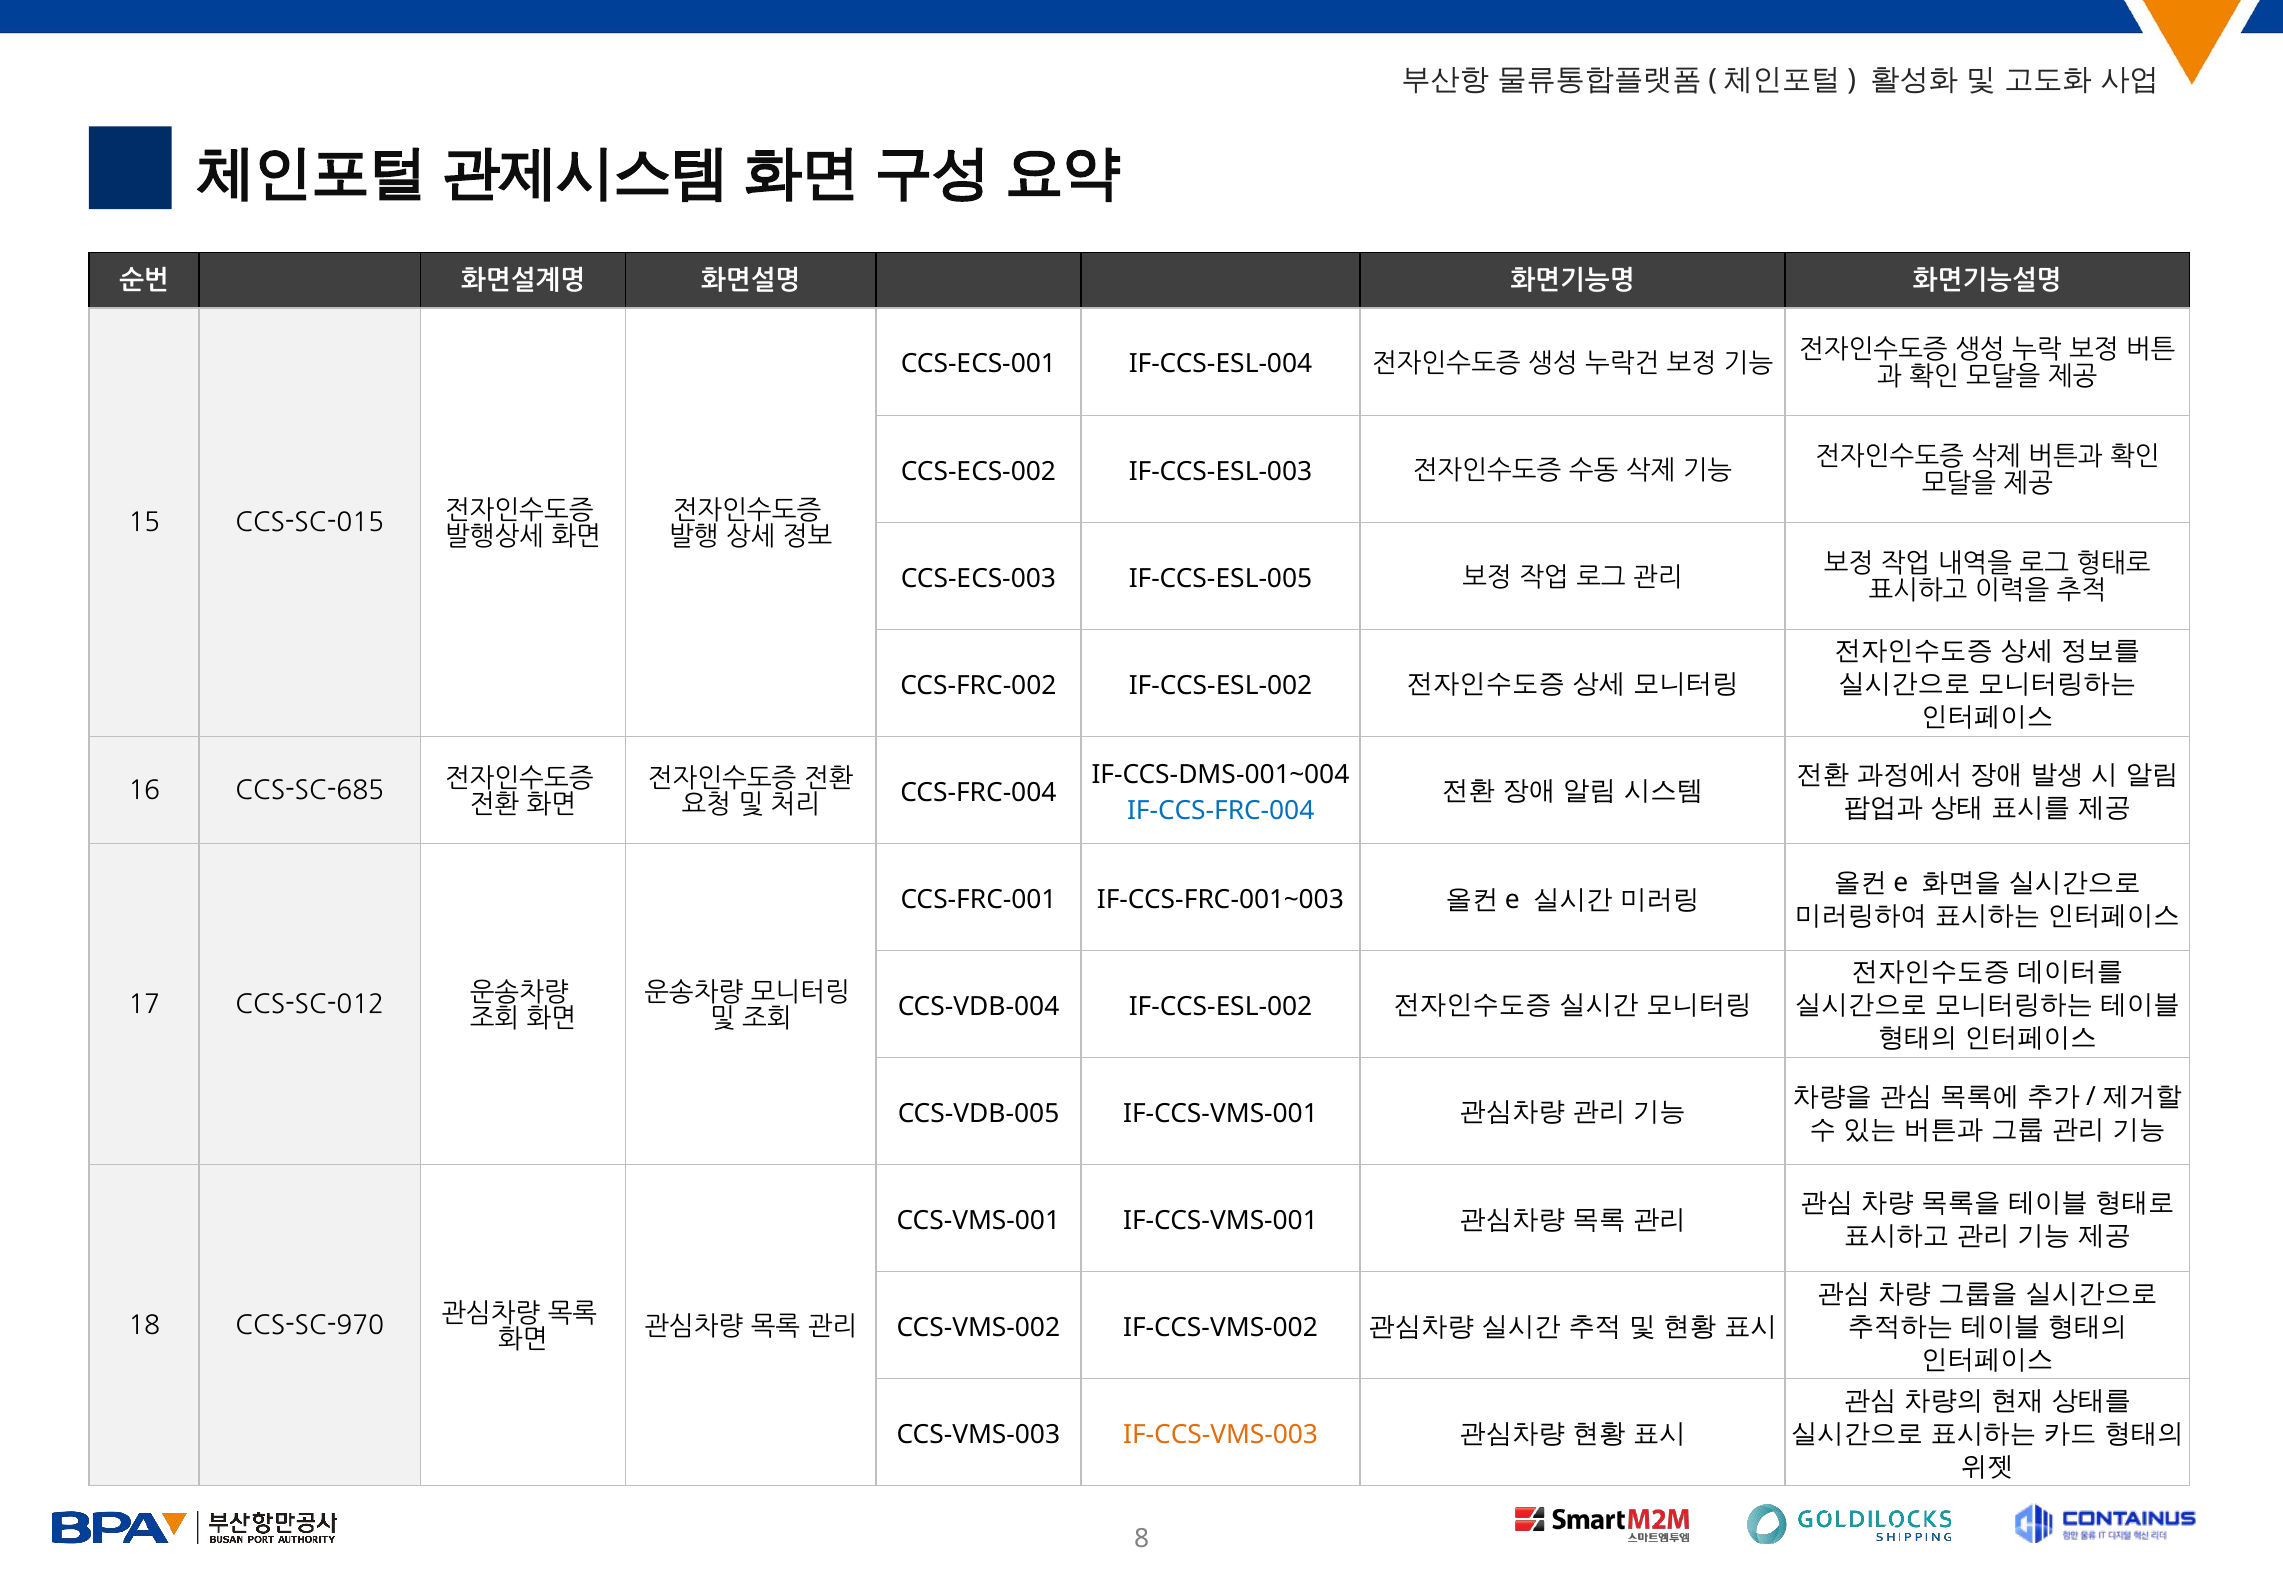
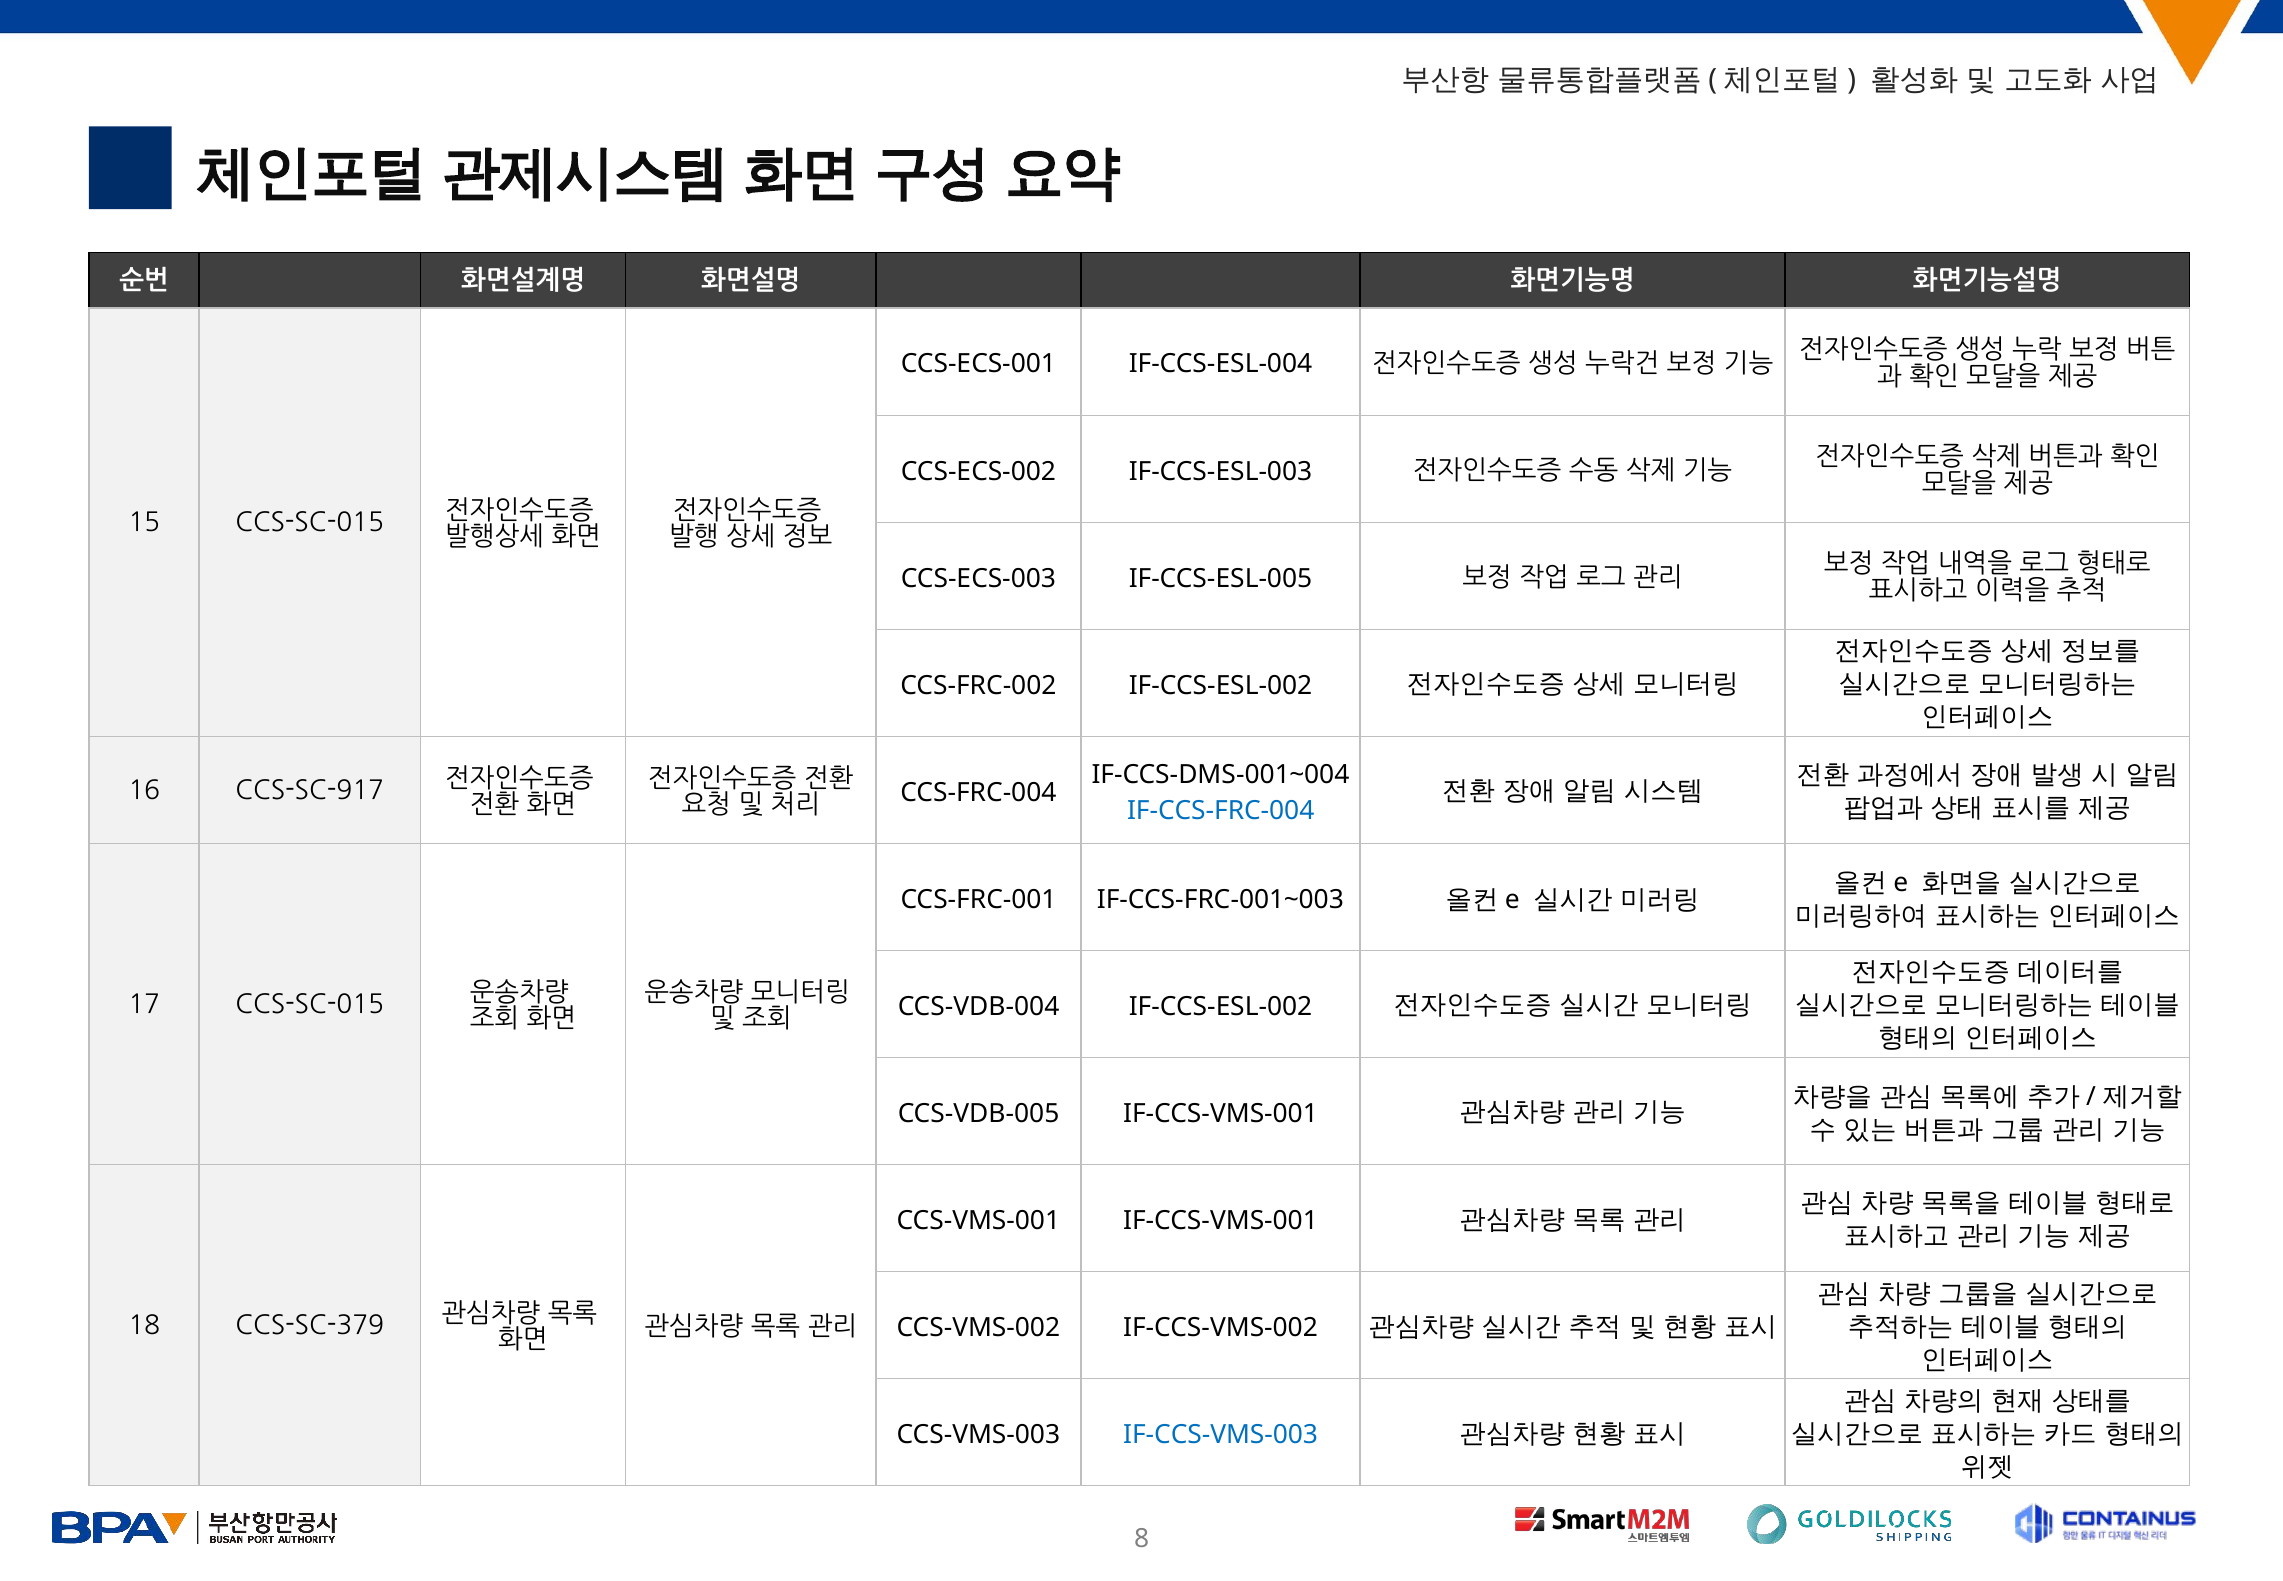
CCS-SC-685: CCS-SC-685 -> CCS-SC-917 (310, 790)
17 CCS-SC-012: CCS-SC-012 -> CCS-SC-015 (310, 1004)
CCS-SC-970: CCS-SC-970 -> CCS-SC-379 (310, 1325)
IF-CCS-VMS-003 colour: orange -> blue (1221, 1434)
